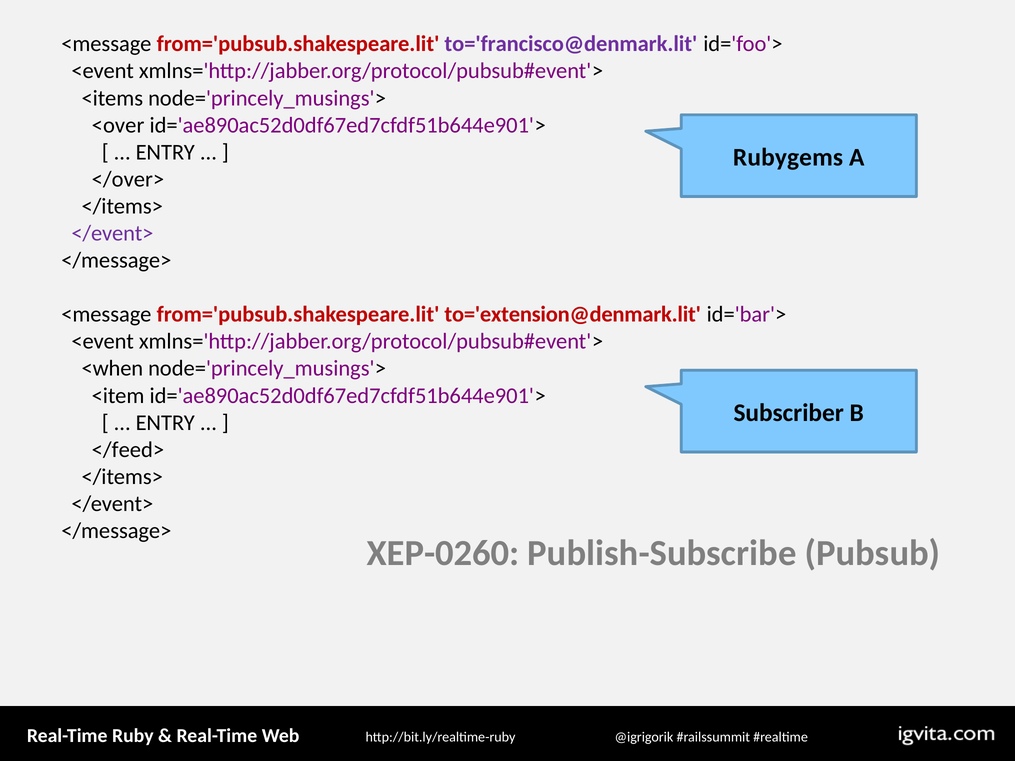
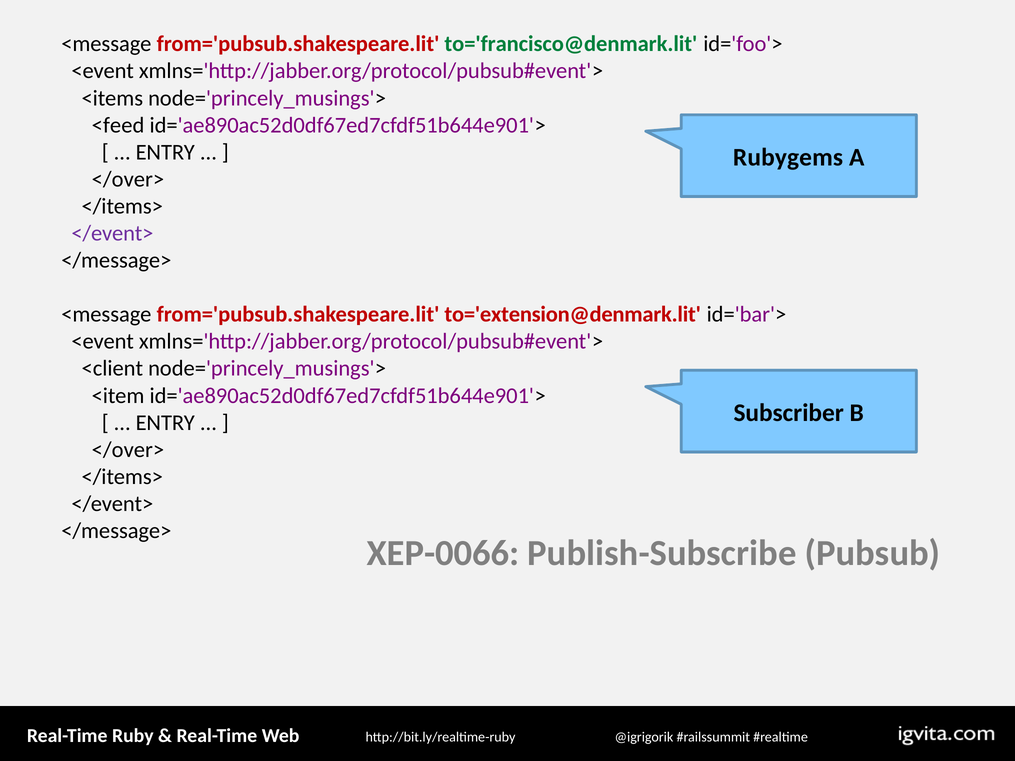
to='francisco@denmark.lit colour: purple -> green (571, 44)
<over: <over -> <feed (118, 125)
<when: <when -> <client (112, 369)
</feed>: </feed> -> </over> (128, 450)
XEP-0260: XEP-0260 -> XEP-0066 (443, 553)
